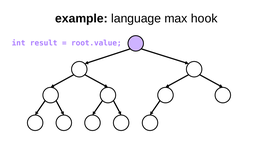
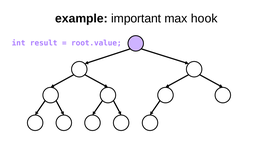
language: language -> important (136, 18)
